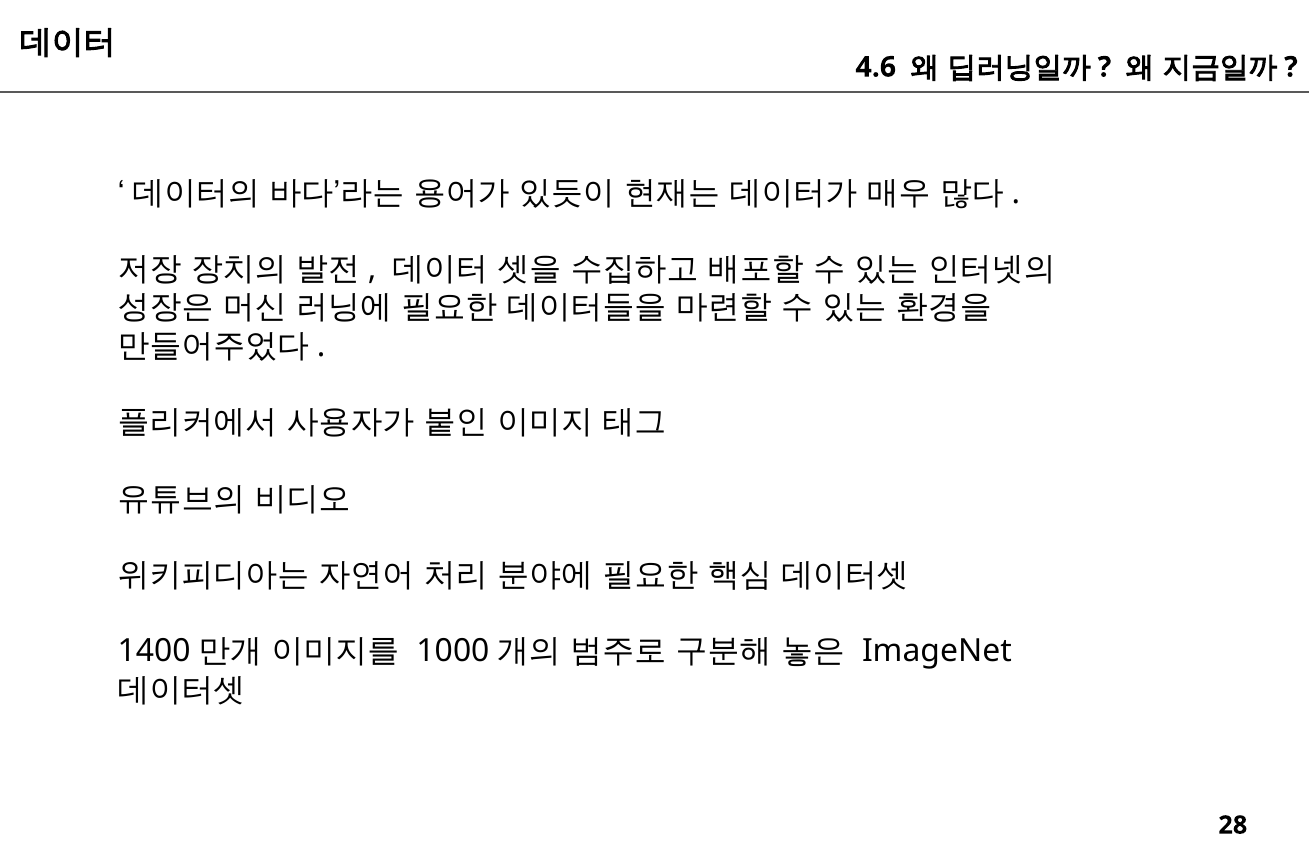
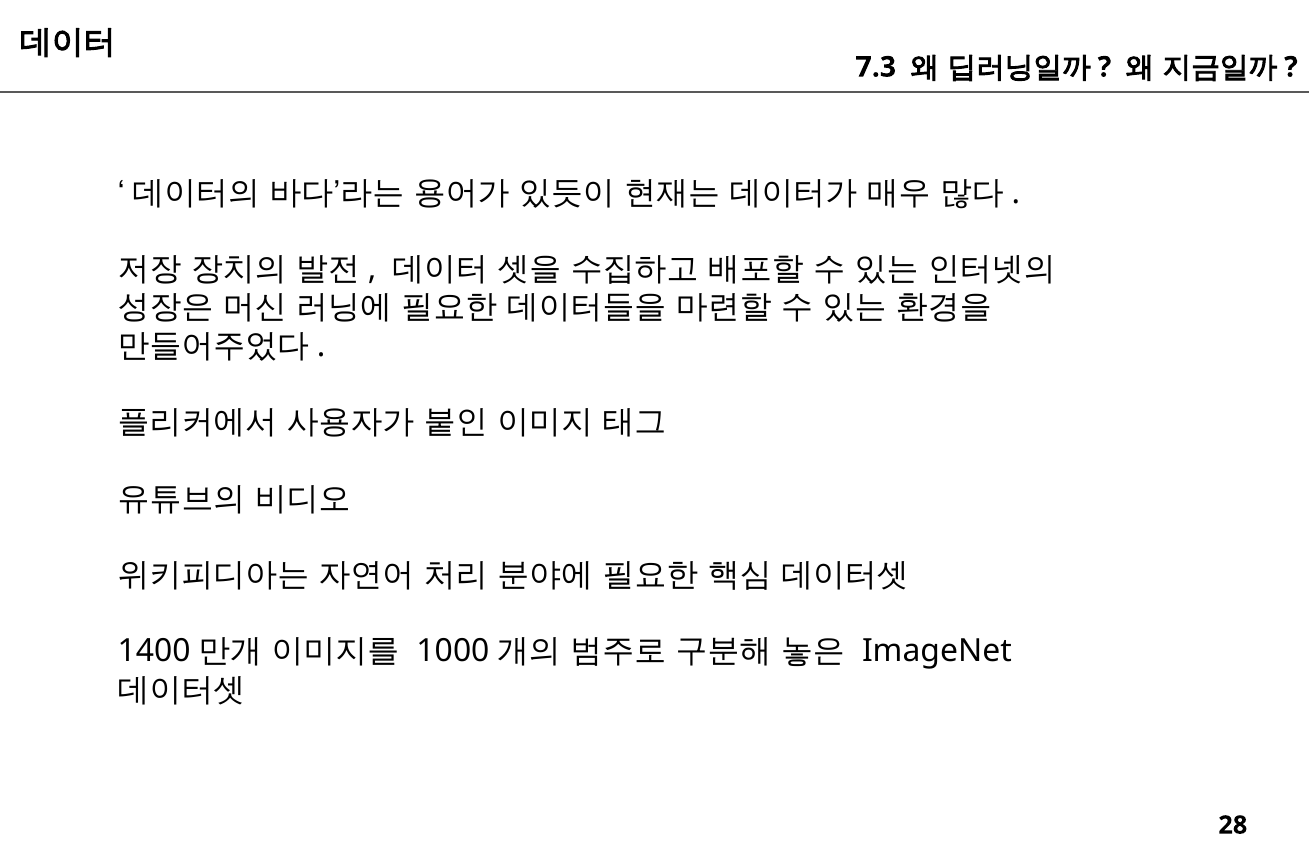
4.6: 4.6 -> 7.3 (876, 67)
